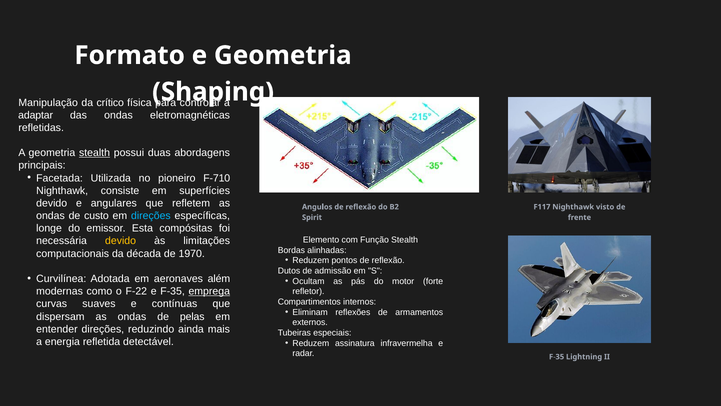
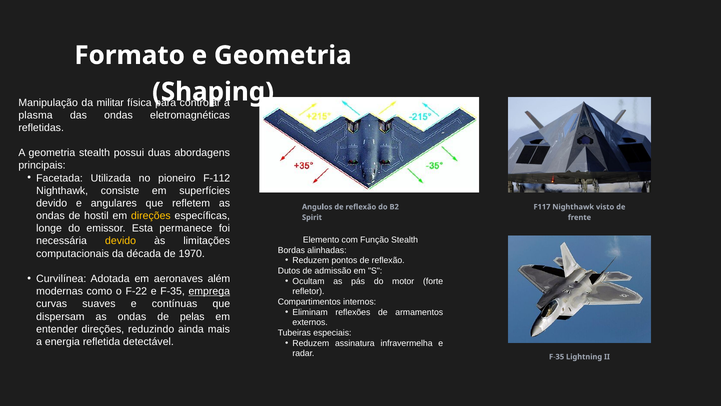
crítico: crítico -> militar (110, 102)
adaptar: adaptar -> plasma (36, 115)
stealth underline: present -> none (95, 153)
F-710: F-710 -> F-112 (217, 178)
custo: custo -> hostil (96, 216)
direções colour: light blue -> yellow (151, 216)
compósitas: compósitas -> permanece (186, 228)
